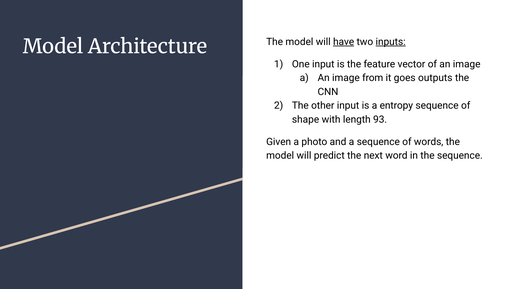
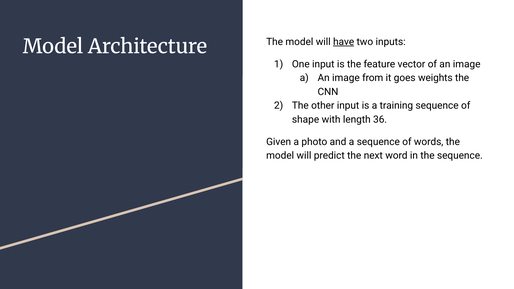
inputs underline: present -> none (391, 42)
outputs: outputs -> weights (435, 78)
entropy: entropy -> training (396, 106)
93: 93 -> 36 (380, 119)
